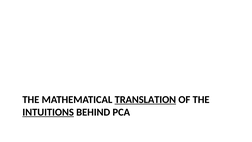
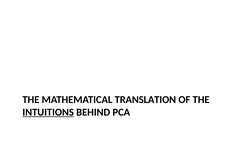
TRANSLATION underline: present -> none (145, 99)
